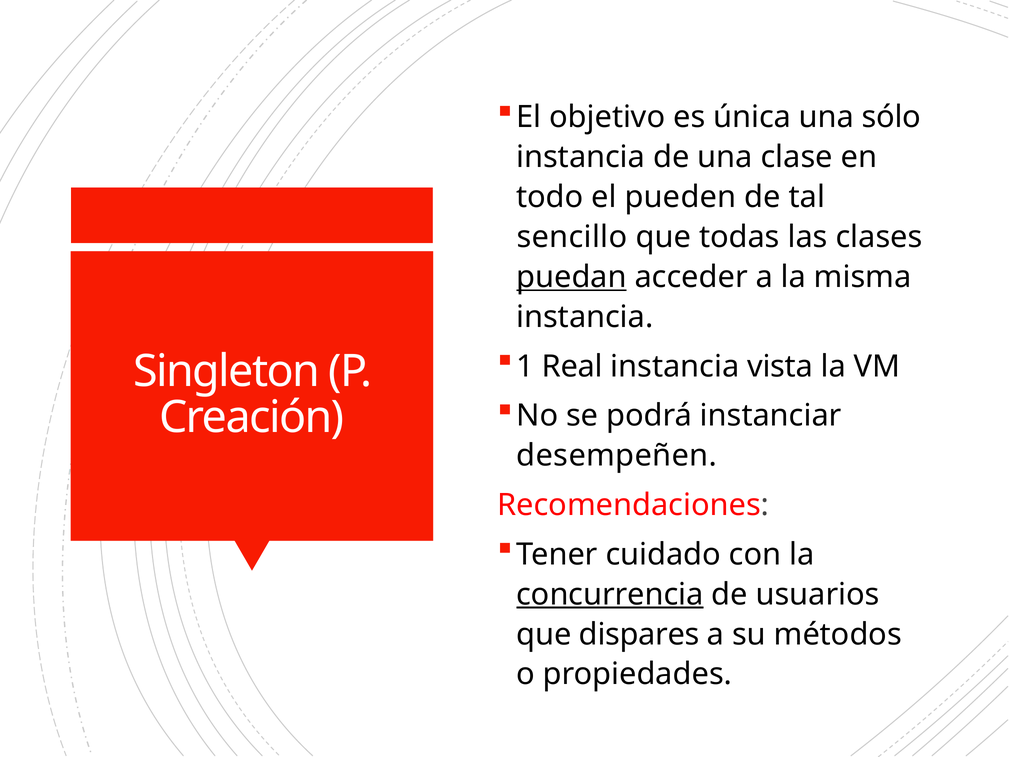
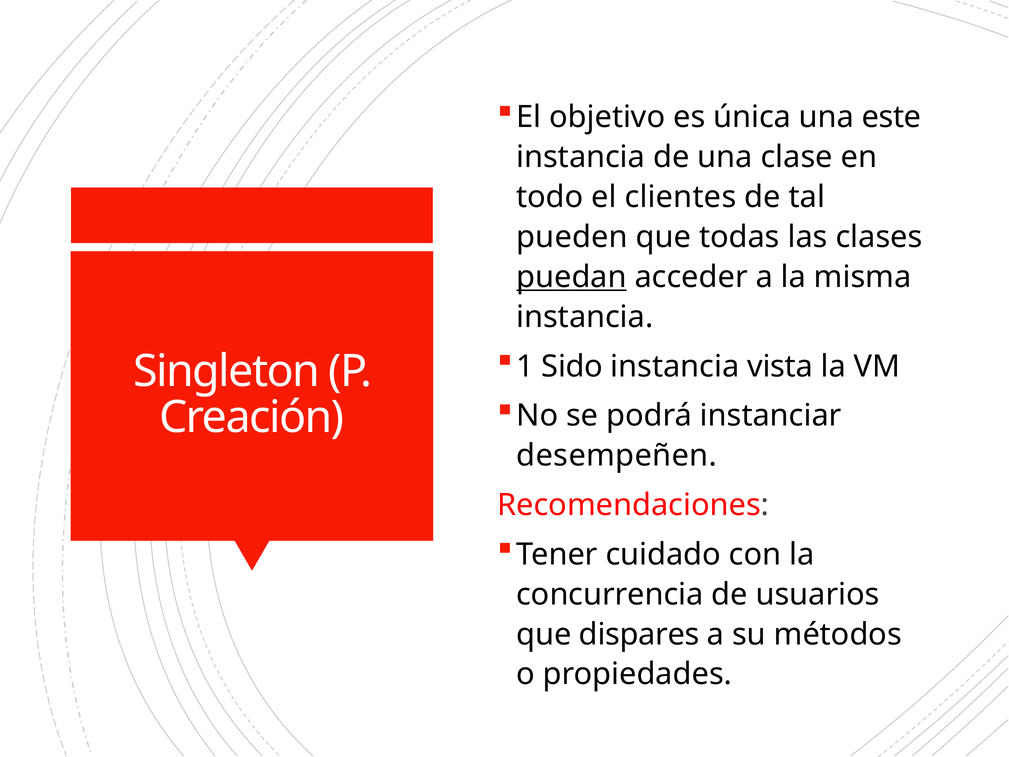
sólo: sólo -> este (891, 117)
pueden: pueden -> clientes (680, 197)
sencillo: sencillo -> pueden (572, 237)
Real: Real -> Sido (572, 366)
concurrencia underline: present -> none (610, 594)
